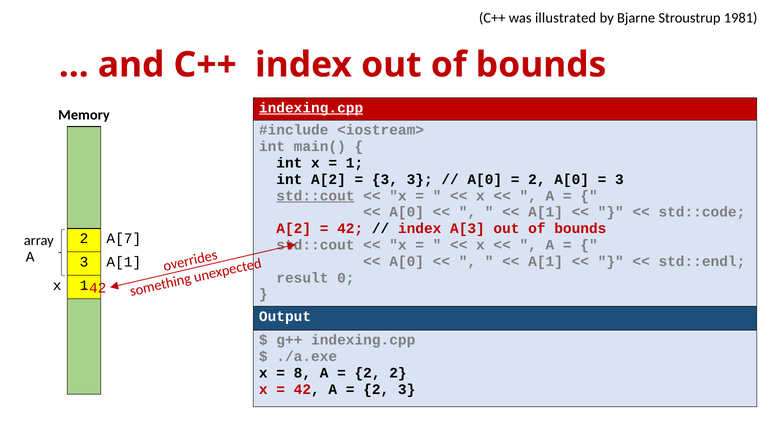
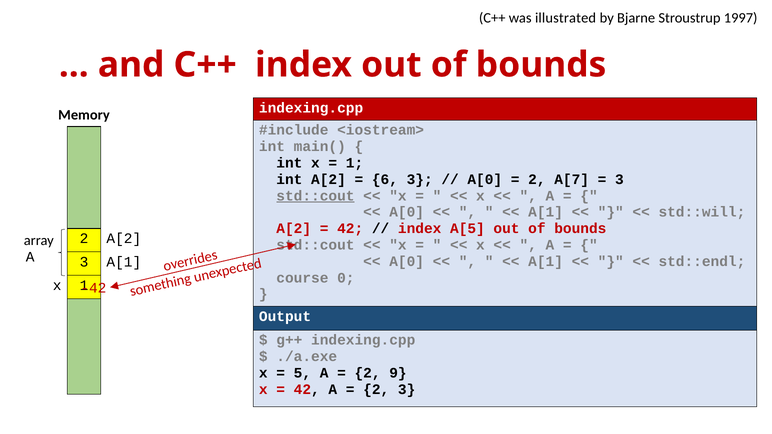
1981: 1981 -> 1997 (741, 18)
indexing.cpp underline: present -> none (311, 108)
3: 3 -> 6 (385, 179)
2 A[0: A[0 -> A[7 (572, 179)
std::code: std::code -> std::will (702, 212)
A[3: A[3 -> A[5 (467, 229)
2 A[7: A[7 -> A[2 (124, 239)
result: result -> course (302, 278)
8: 8 -> 5 (302, 373)
2 2: 2 -> 9 (398, 373)
